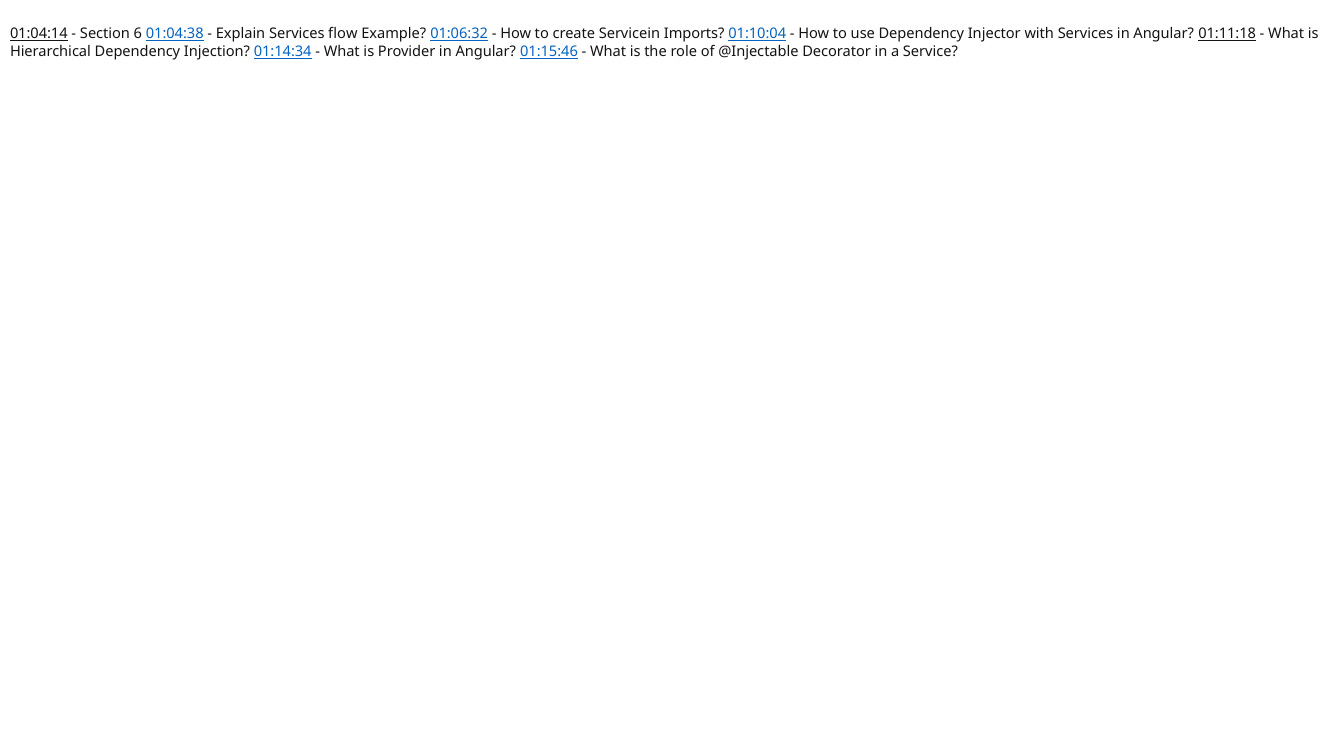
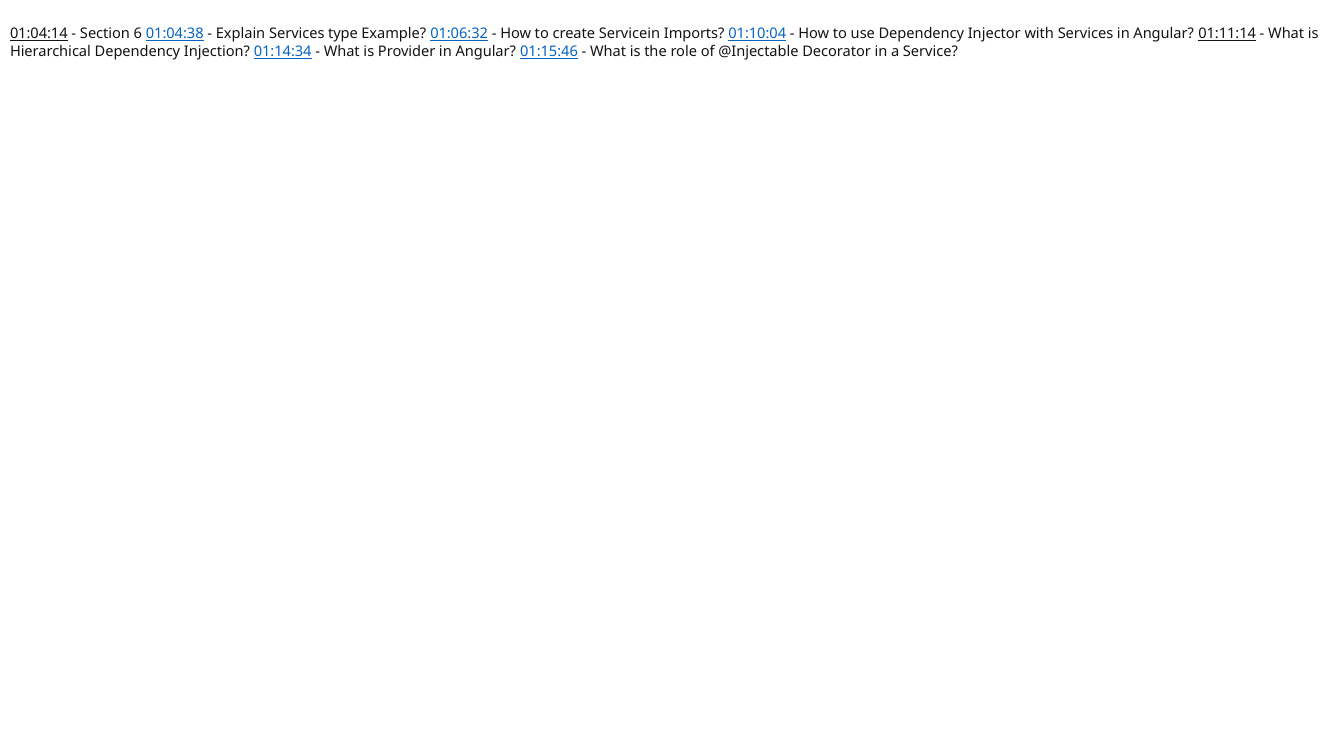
flow: flow -> type (343, 34)
01:11:18: 01:11:18 -> 01:11:14 (1227, 34)
